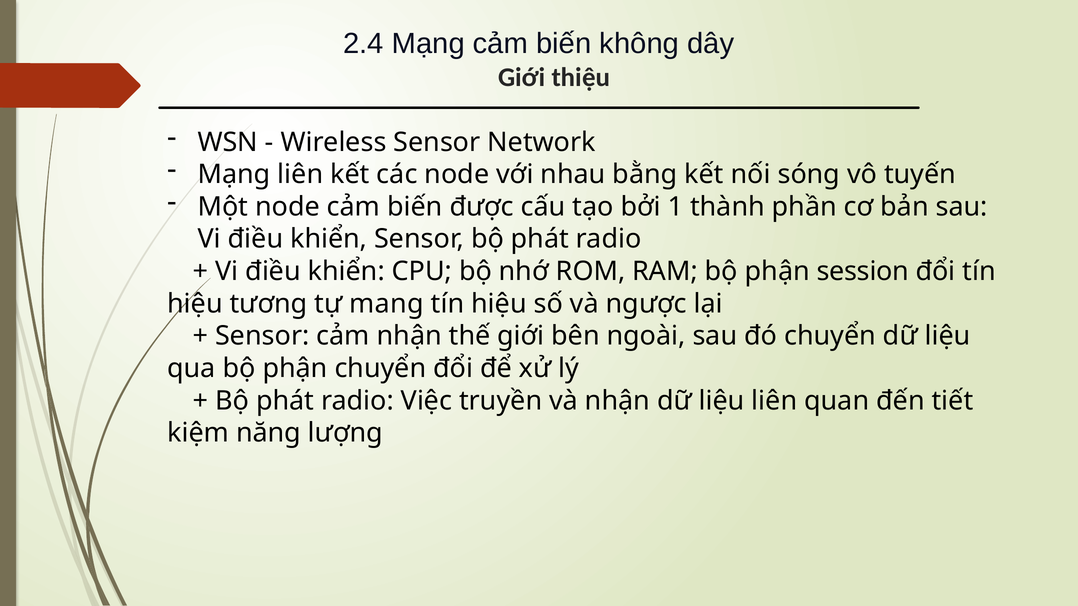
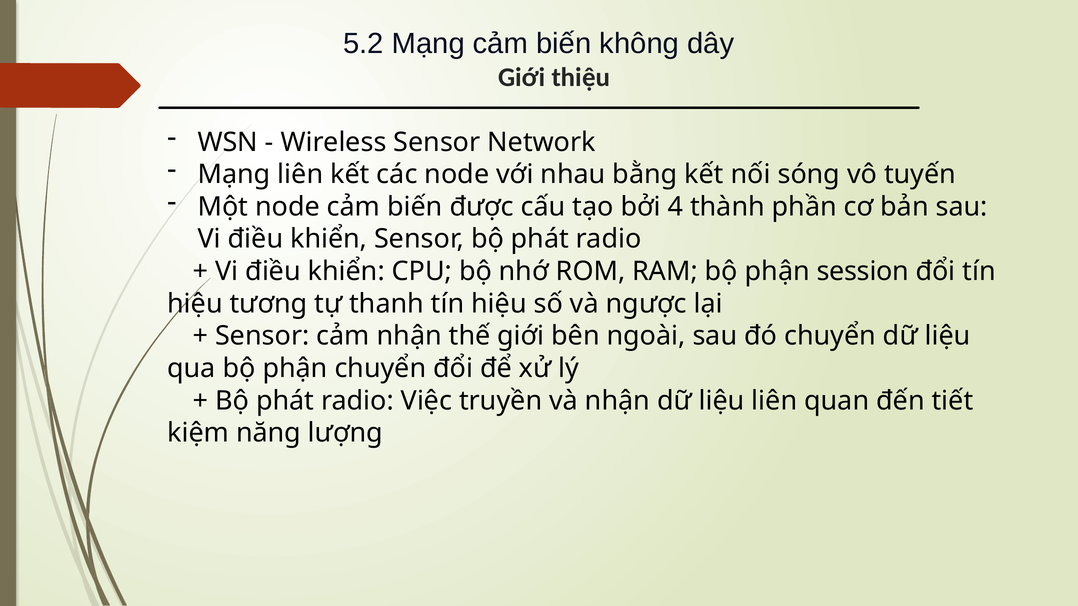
2.4: 2.4 -> 5.2 (363, 44)
1: 1 -> 4 (675, 207)
mang: mang -> thanh (387, 304)
